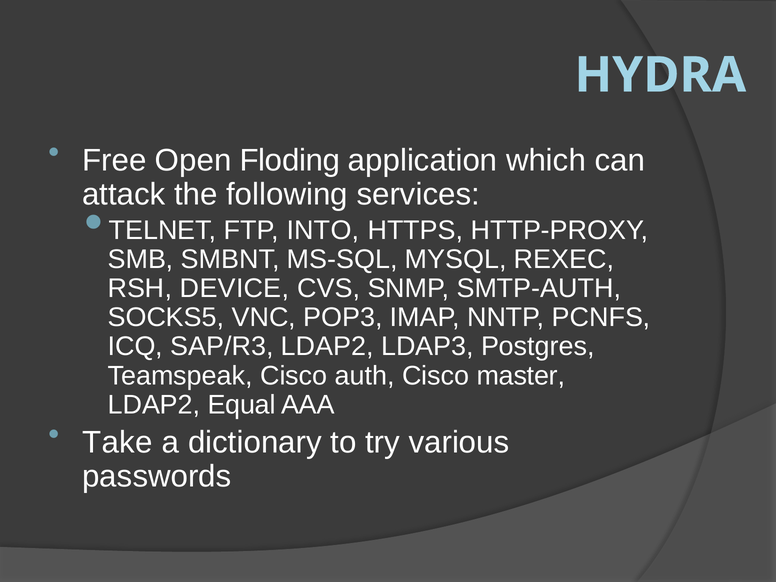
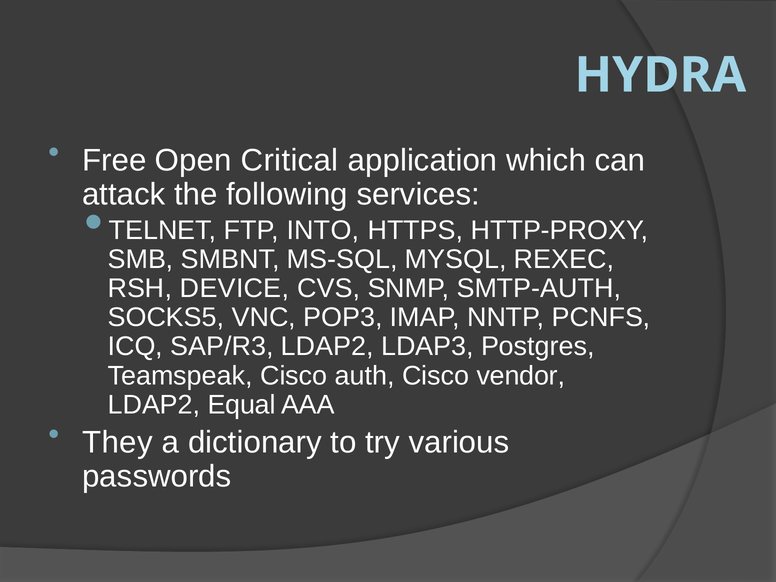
Floding: Floding -> Critical (290, 161)
master: master -> vendor (521, 376)
Take: Take -> They (118, 442)
